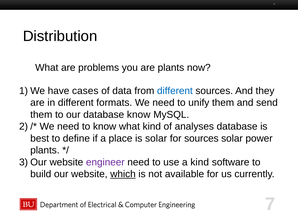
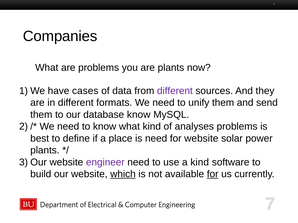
Distribution: Distribution -> Companies (60, 36)
different colour: blue -> purple (175, 91)
analyses database: database -> problems (237, 127)
is solar: solar -> need (156, 139)
for sources: sources -> website (201, 139)
for underline: none -> present (213, 174)
